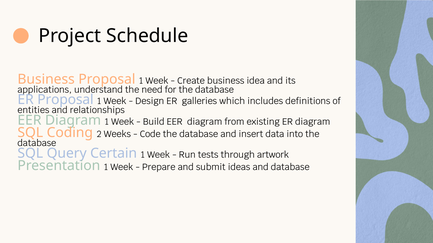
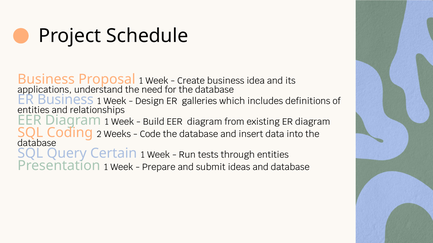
ER Proposal: Proposal -> Business (65, 100)
through artwork: artwork -> entities (273, 155)
